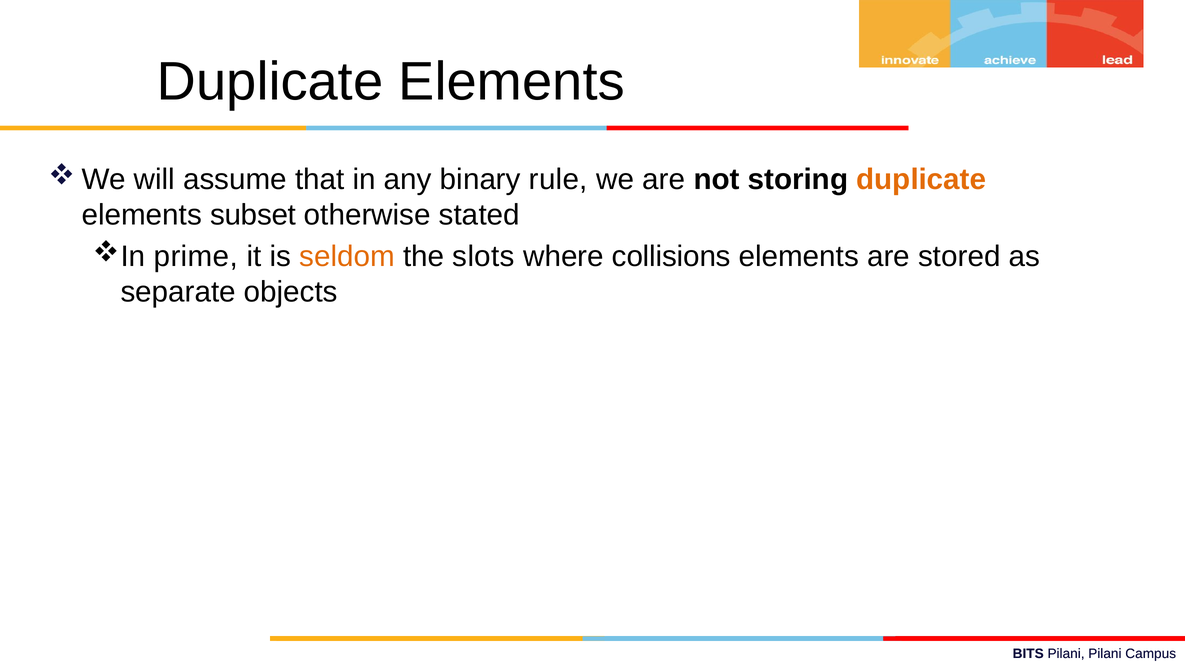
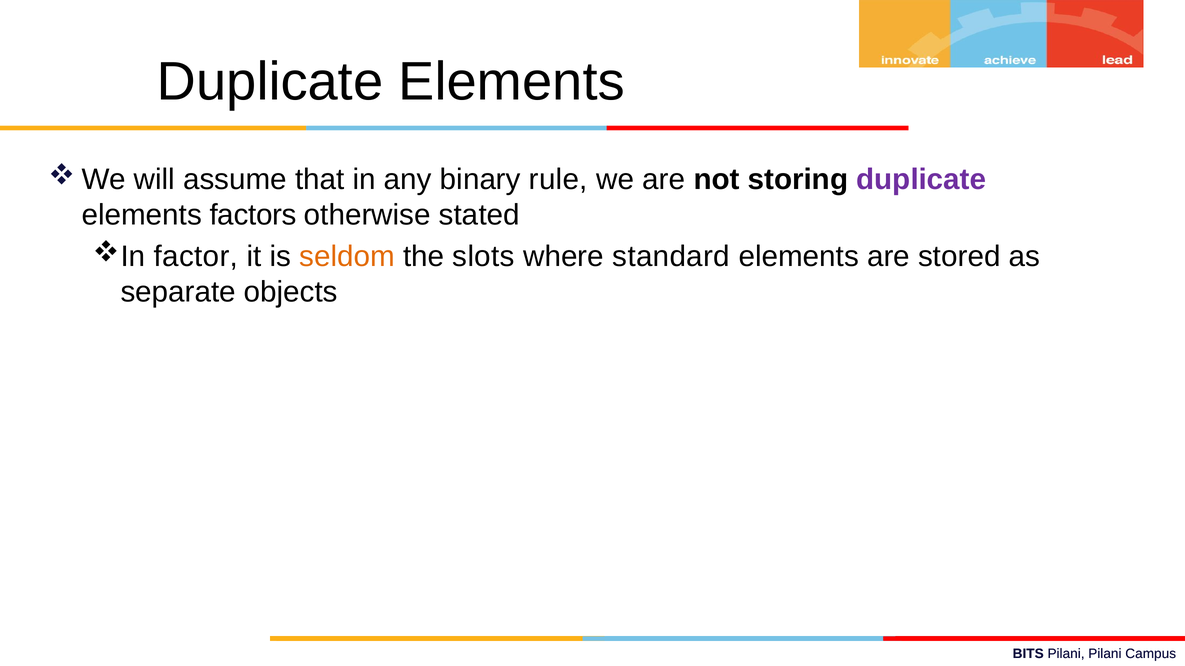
duplicate colour: orange -> purple (921, 180)
subset: subset -> factors (253, 215)
prime: prime -> factor (196, 257)
collisions: collisions -> standard (671, 257)
